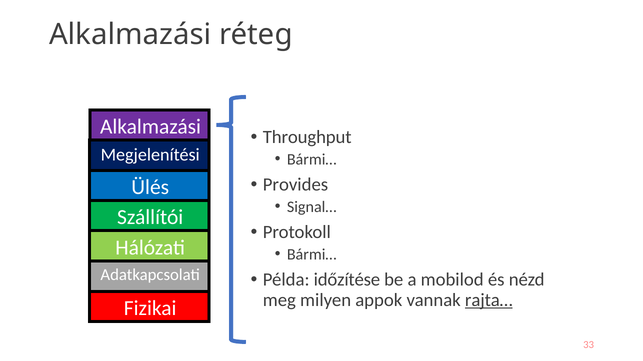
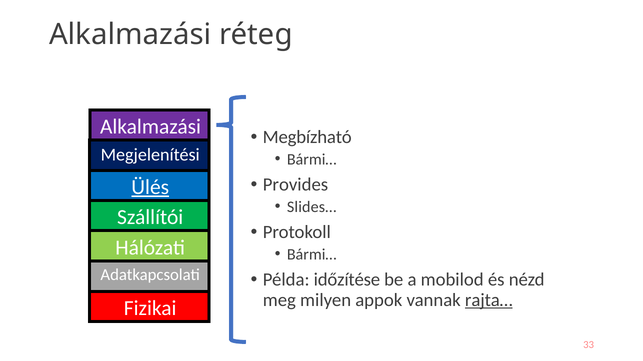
Throughput: Throughput -> Megbízható (307, 137)
Ülés underline: none -> present (150, 187)
Signal…: Signal… -> Slides… (312, 207)
